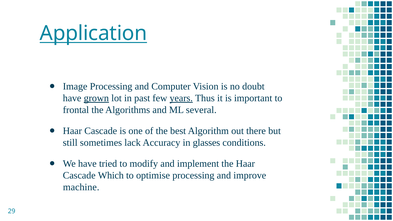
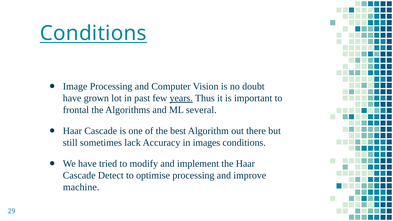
Application: Application -> Conditions (93, 33)
grown underline: present -> none (96, 98)
glasses: glasses -> images (206, 143)
Which: Which -> Detect (111, 175)
